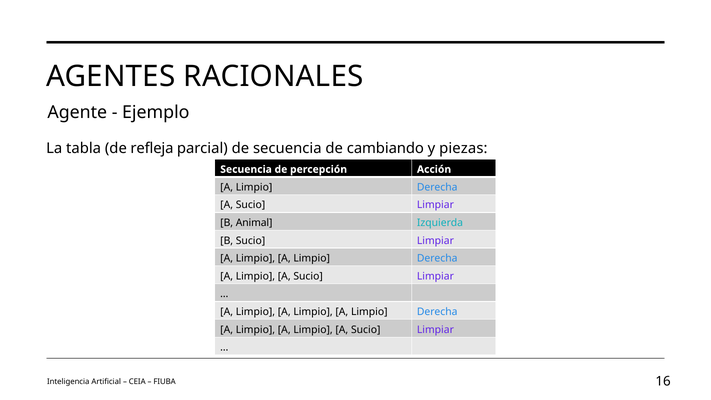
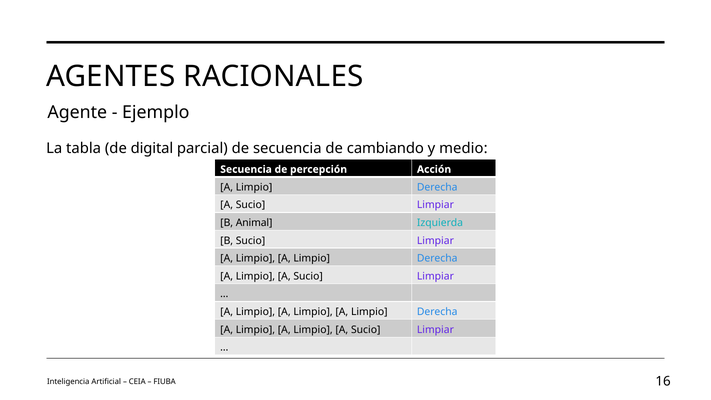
refleja: refleja -> digital (152, 148)
piezas: piezas -> medio (463, 148)
